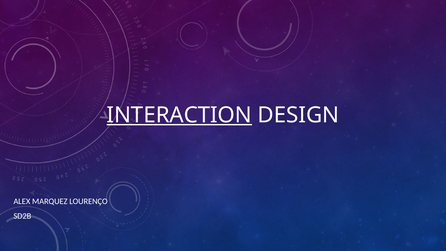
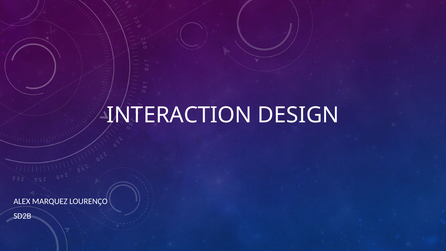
INTERACTION underline: present -> none (179, 115)
